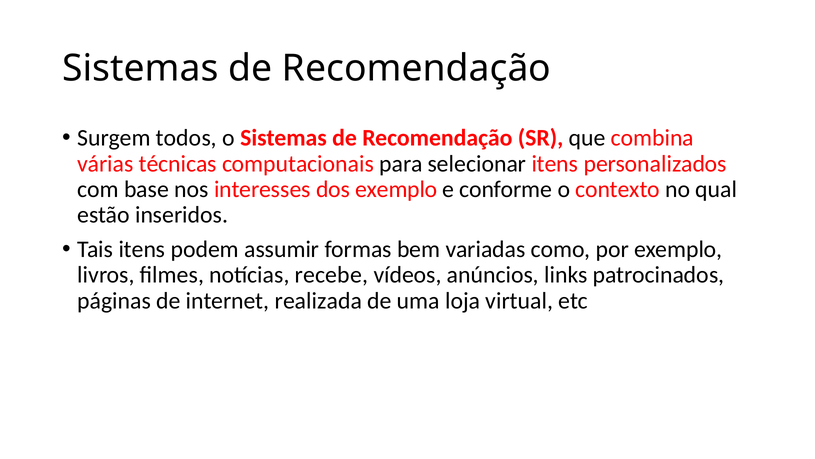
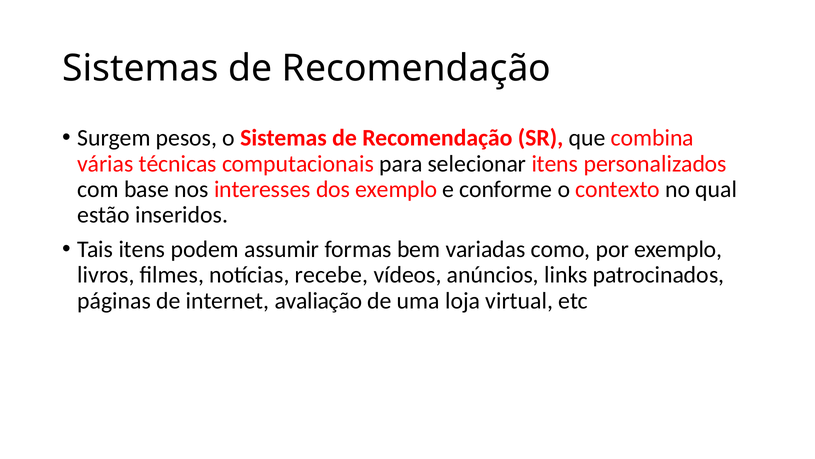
todos: todos -> pesos (186, 138)
realizada: realizada -> avaliação (318, 300)
